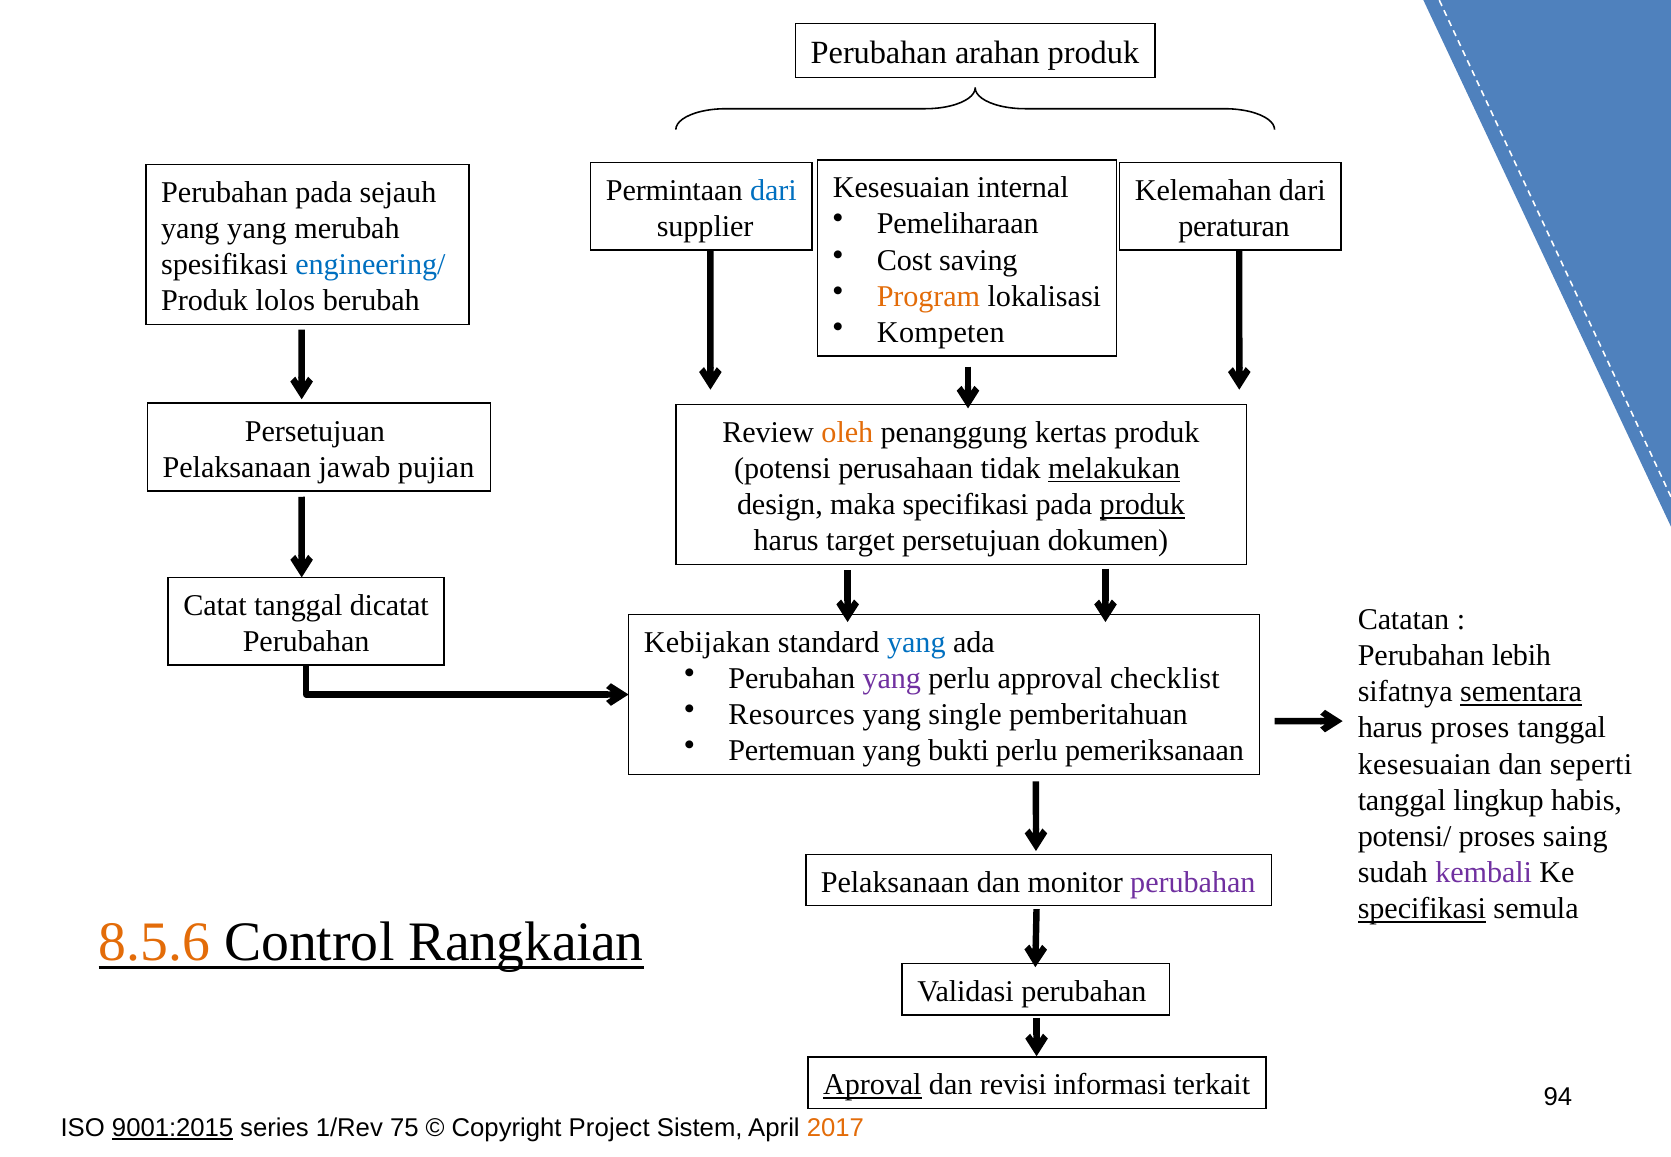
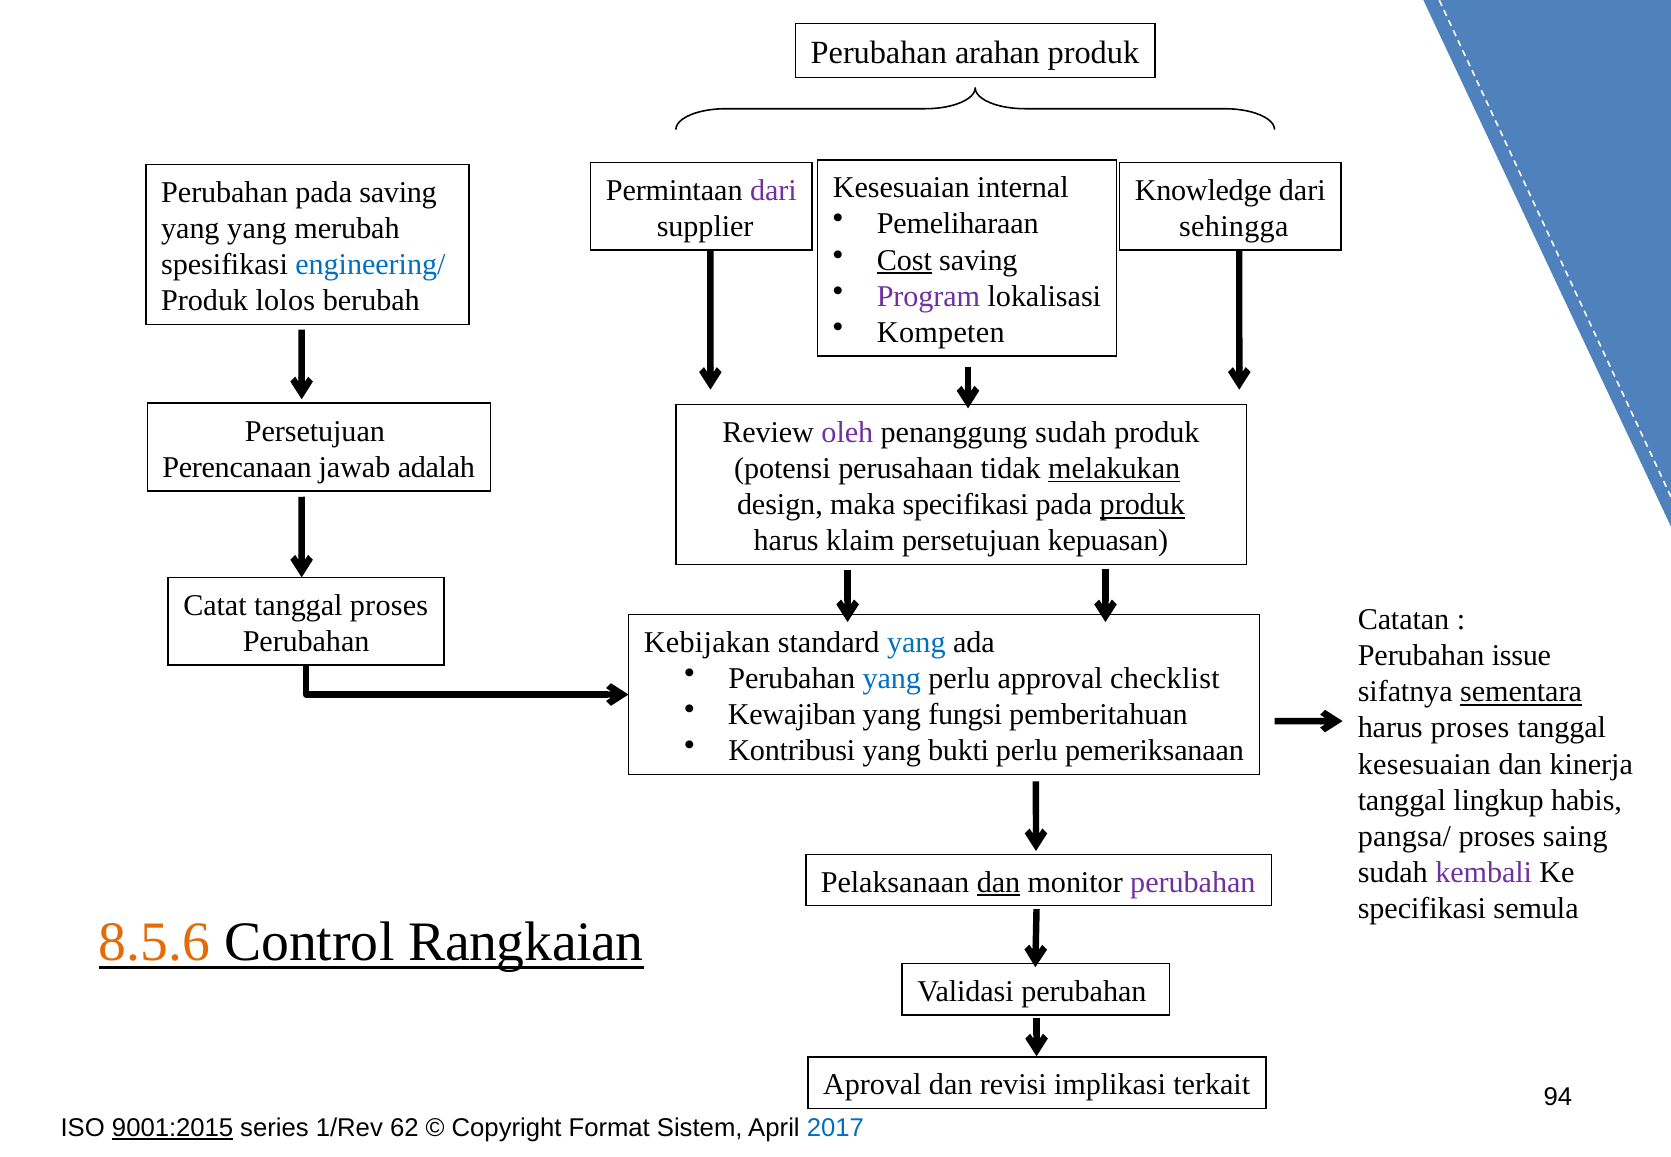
dari colour: blue -> purple (773, 190)
Kelemahan: Kelemahan -> Knowledge (1203, 190)
pada sejauh: sejauh -> saving (398, 192)
peraturan: peraturan -> sehingga (1234, 226)
Cost underline: none -> present (904, 260)
Program colour: orange -> purple (928, 296)
oleh colour: orange -> purple (847, 432)
penanggung kertas: kertas -> sudah (1071, 432)
Pelaksanaan: Pelaksanaan -> Perencanaan (237, 467)
pujian: pujian -> adalah (436, 467)
target: target -> klaim (860, 541)
dokumen: dokumen -> kepuasan (1108, 541)
tanggal dicatat: dicatat -> proses (389, 605)
lebih: lebih -> issue (1521, 655)
yang colour: purple -> blue (892, 678)
Resources: Resources -> Kewajiban (792, 715)
single: single -> fungsi (965, 715)
Pertemuan: Pertemuan -> Kontribusi (792, 751)
seperti: seperti -> kinerja (1591, 764)
potensi/: potensi/ -> pangsa/ (1404, 836)
dan underline: none -> present (998, 882)
specifikasi underline: present -> none (1422, 909)
Aproval underline: present -> none (872, 1085)
informasi: informasi -> implikasi (1110, 1085)
75: 75 -> 62 (404, 1128)
Project: Project -> Format (609, 1128)
2017 colour: orange -> blue (835, 1128)
